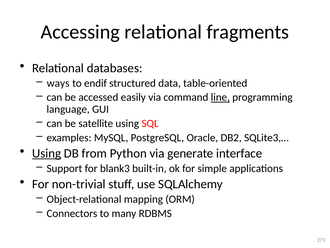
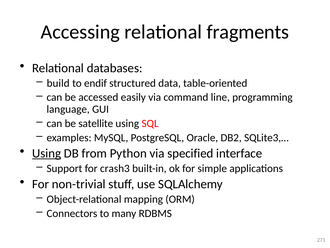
ways: ways -> build (58, 83)
line underline: present -> none (220, 97)
generate: generate -> specified (190, 153)
blank3: blank3 -> crash3 (115, 168)
